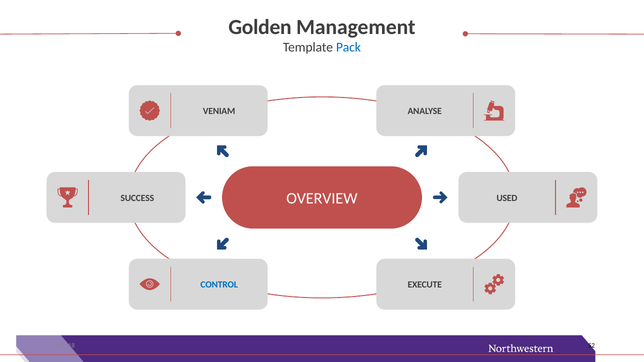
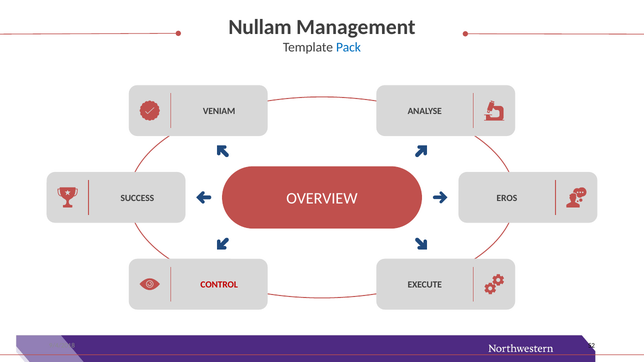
Golden: Golden -> Nullam (260, 27)
USED: USED -> EROS (507, 198)
CONTROL colour: blue -> red (219, 285)
